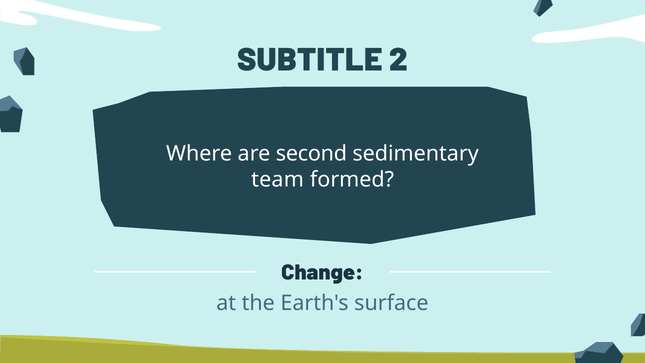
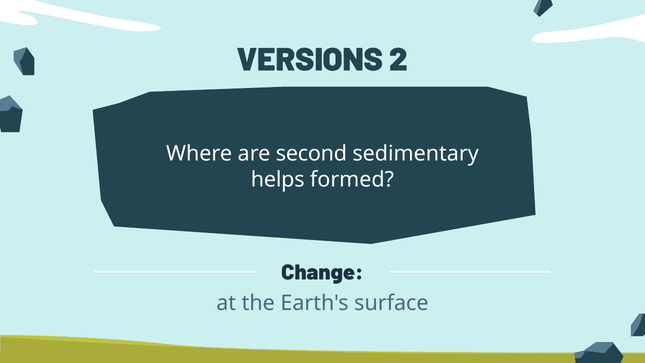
SUBTITLE: SUBTITLE -> VERSIONS (310, 60)
team: team -> helps (278, 179)
